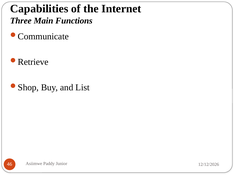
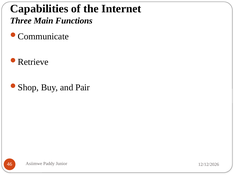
List: List -> Pair (83, 88)
